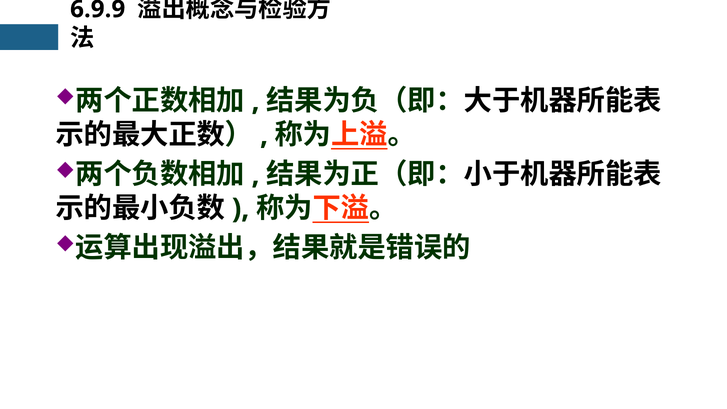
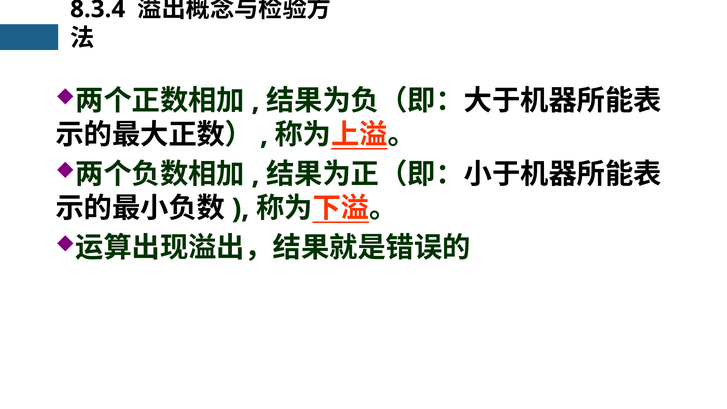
6.9.9: 6.9.9 -> 8.3.4 (98, 9)
